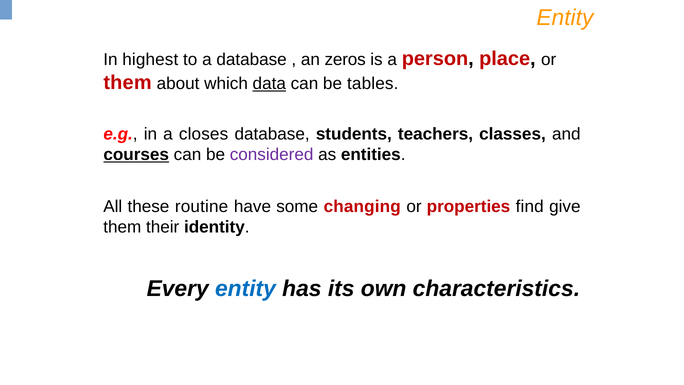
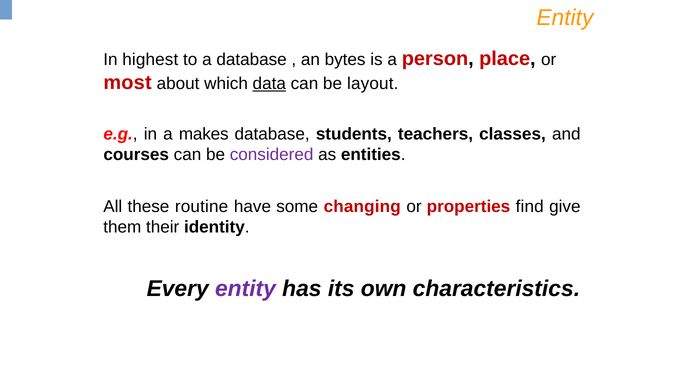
zeros: zeros -> bytes (345, 60)
them: them -> most (128, 83)
tables: tables -> layout (373, 84)
closes: closes -> makes (204, 134)
courses underline: present -> none (136, 154)
entity colour: blue -> purple (245, 289)
